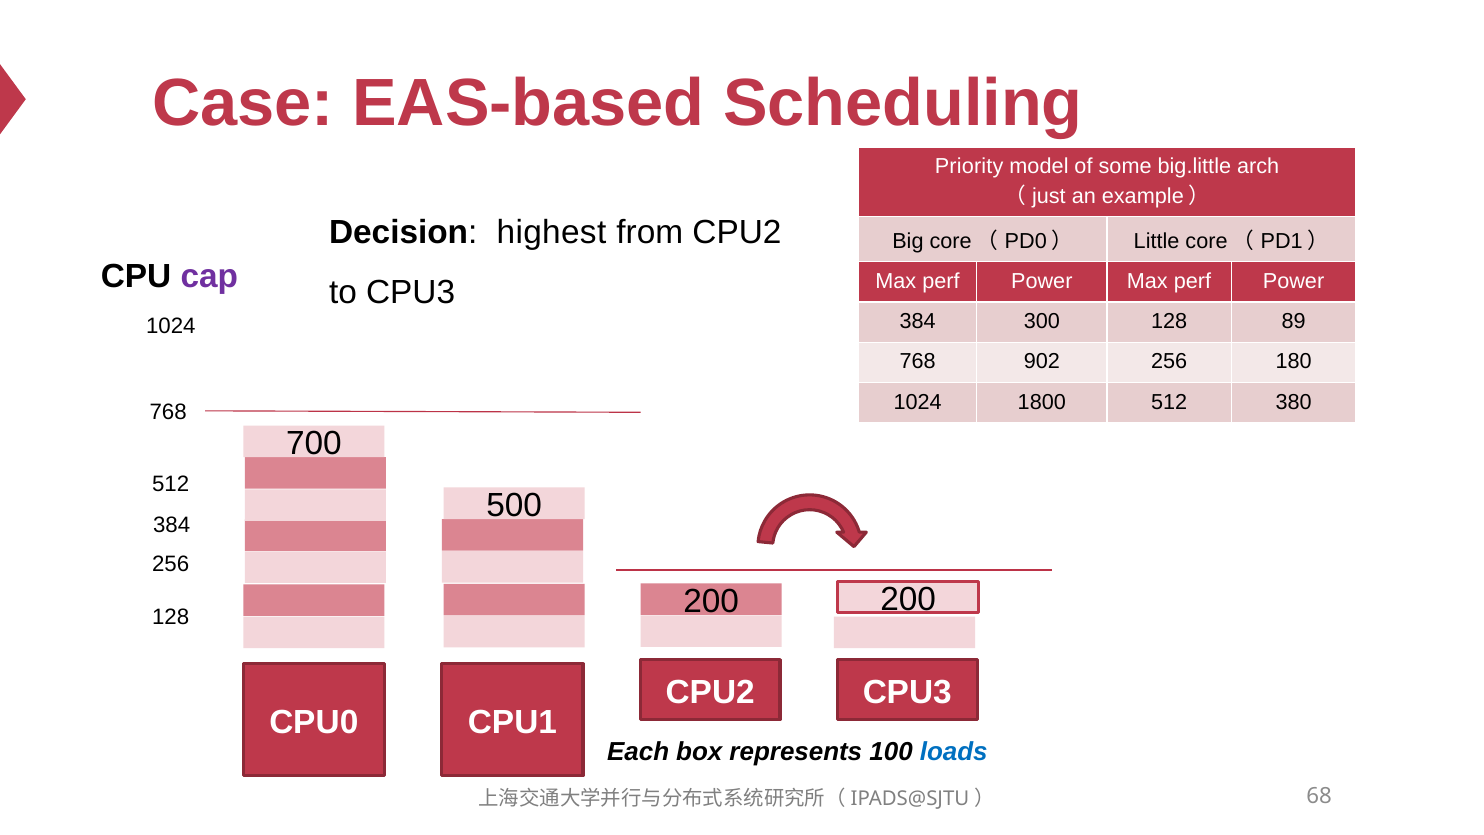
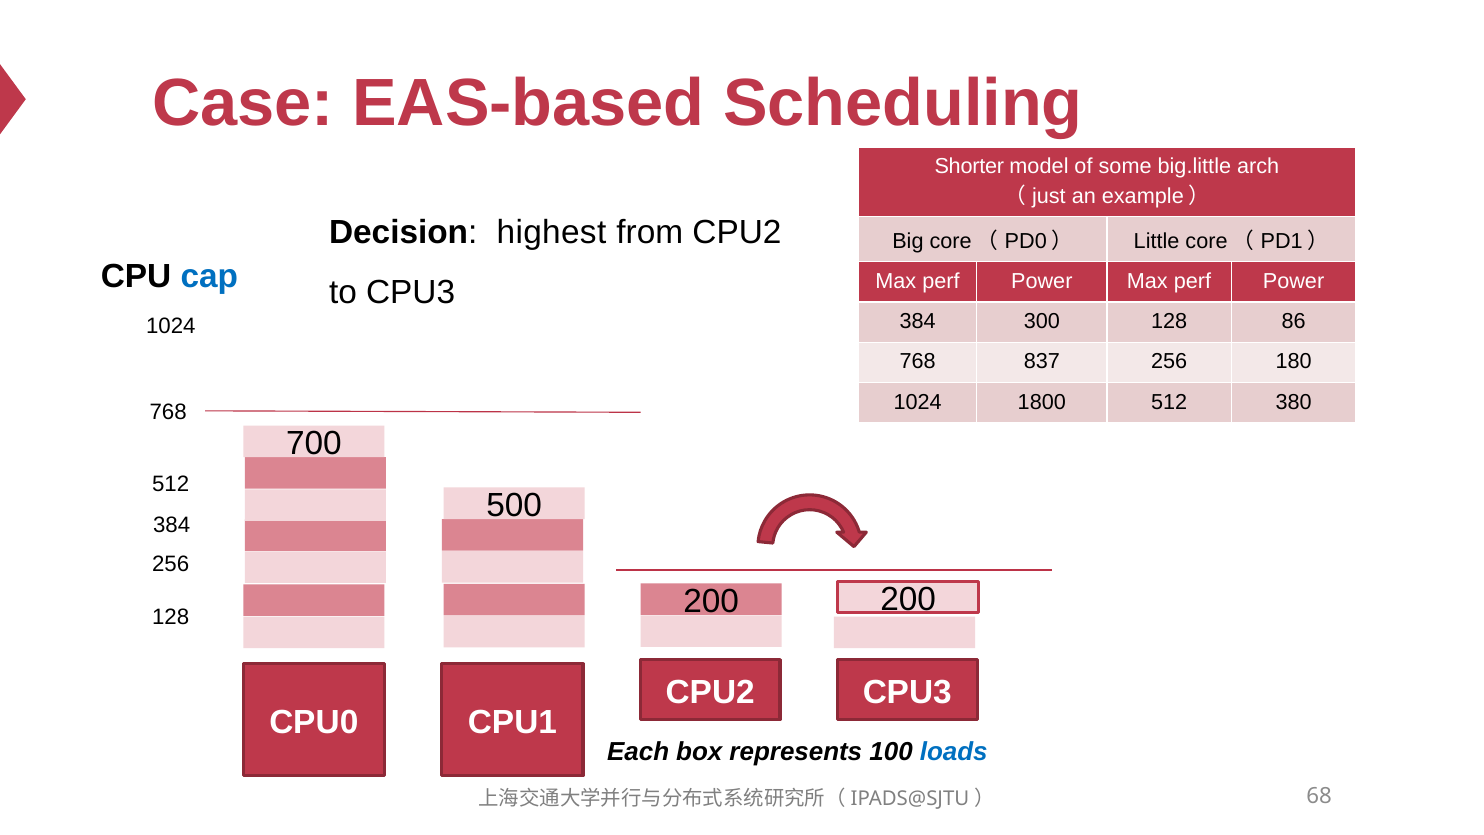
Priority: Priority -> Shorter (969, 167)
cap colour: purple -> blue (209, 276)
89: 89 -> 86 (1294, 321)
902: 902 -> 837 (1042, 362)
